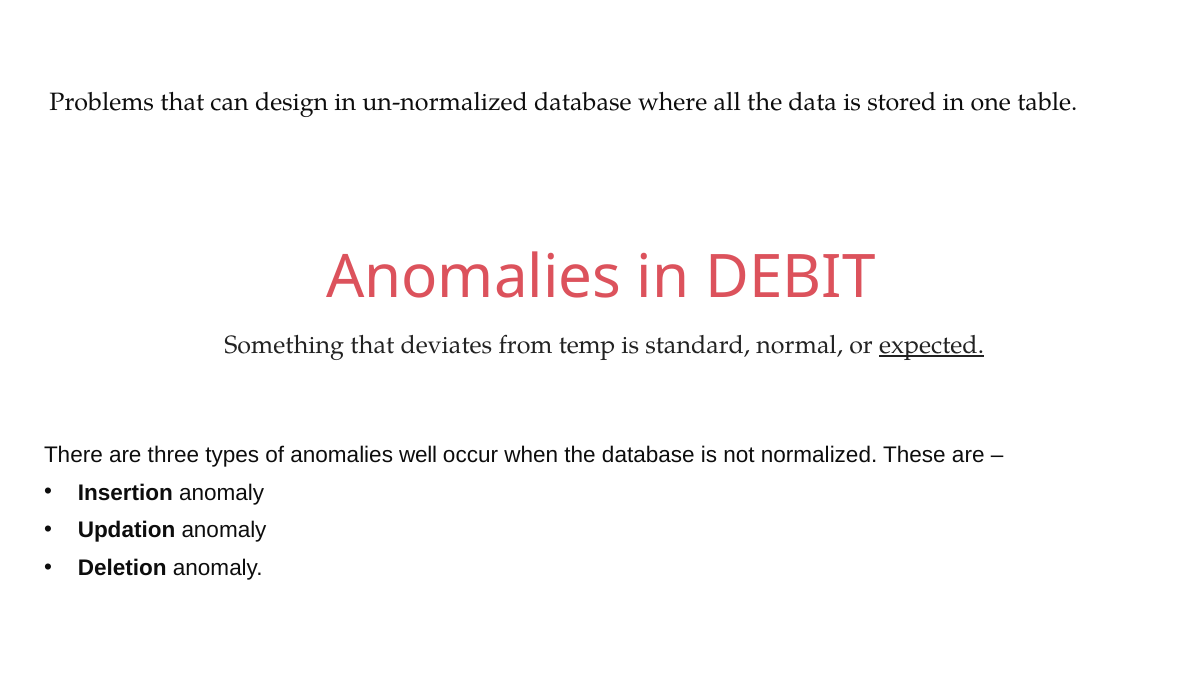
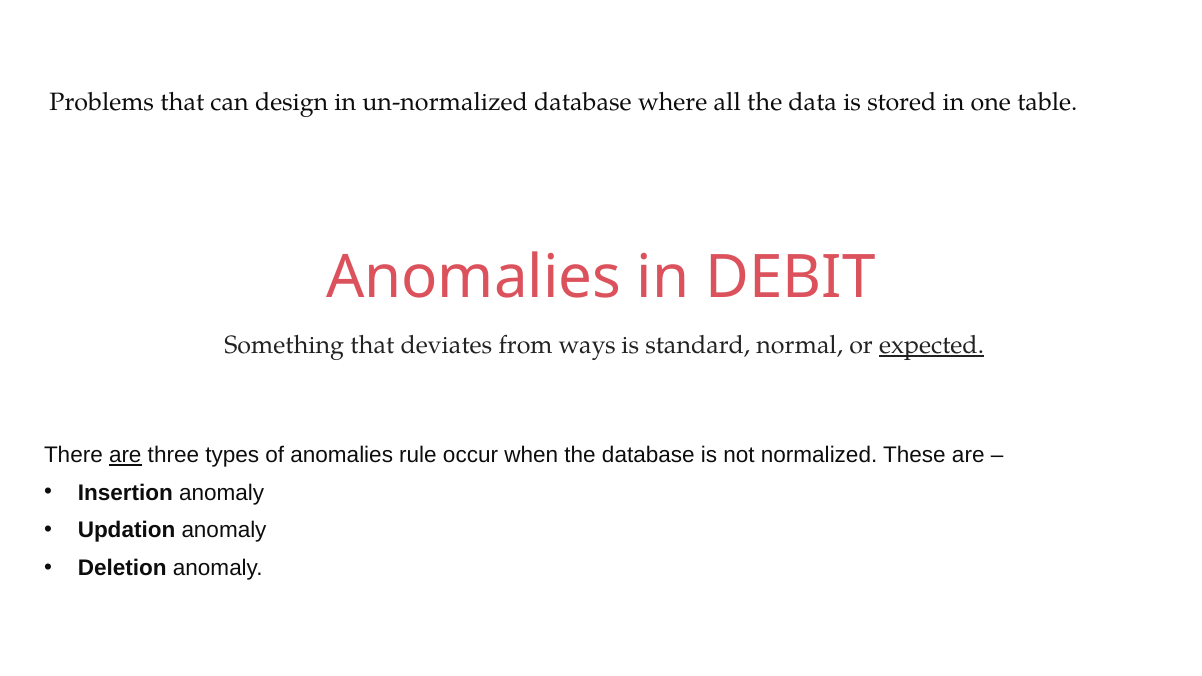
temp: temp -> ways (587, 345)
are underline: none -> present (125, 455)
well: well -> rule (418, 455)
